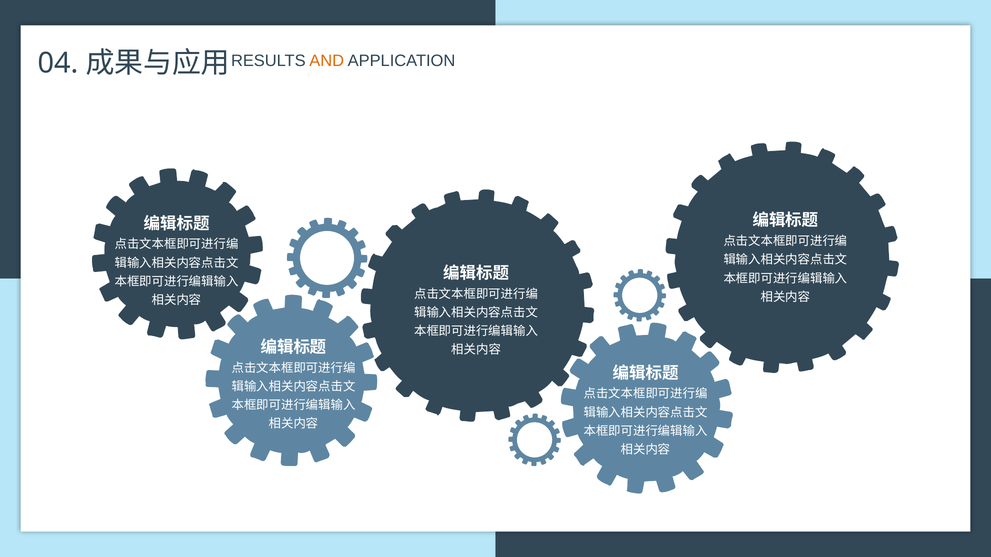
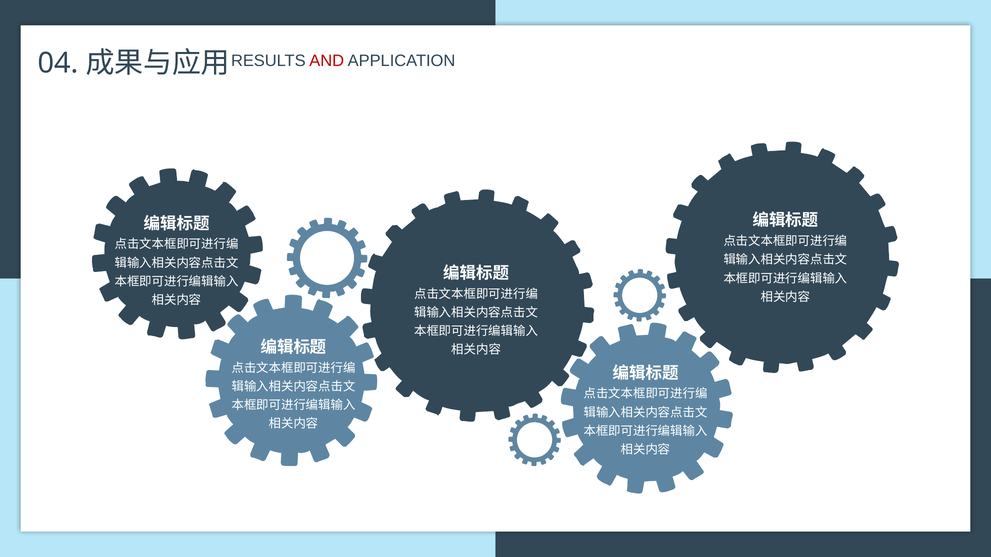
AND colour: orange -> red (327, 61)
